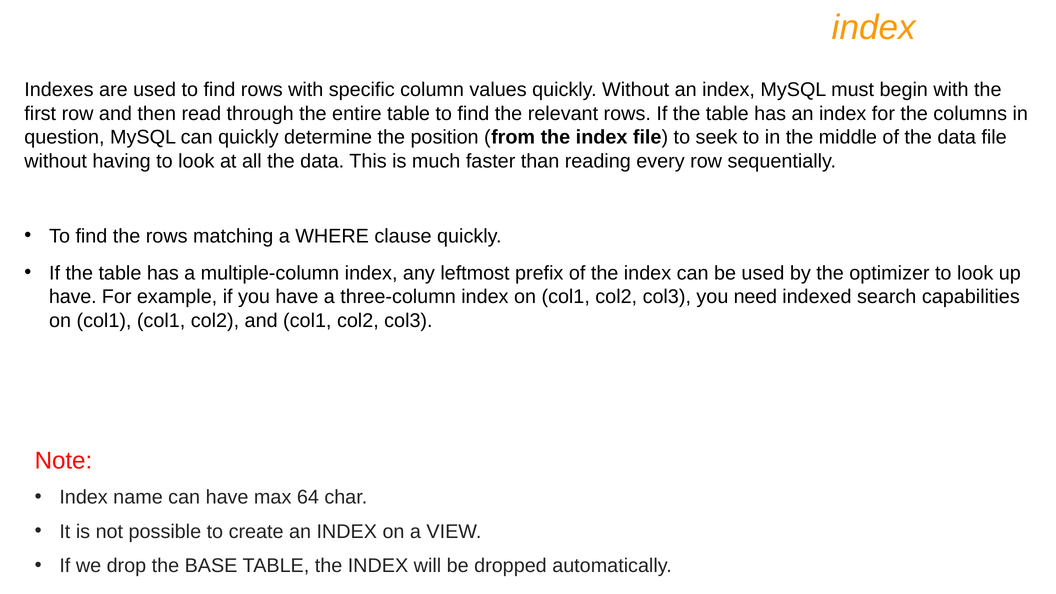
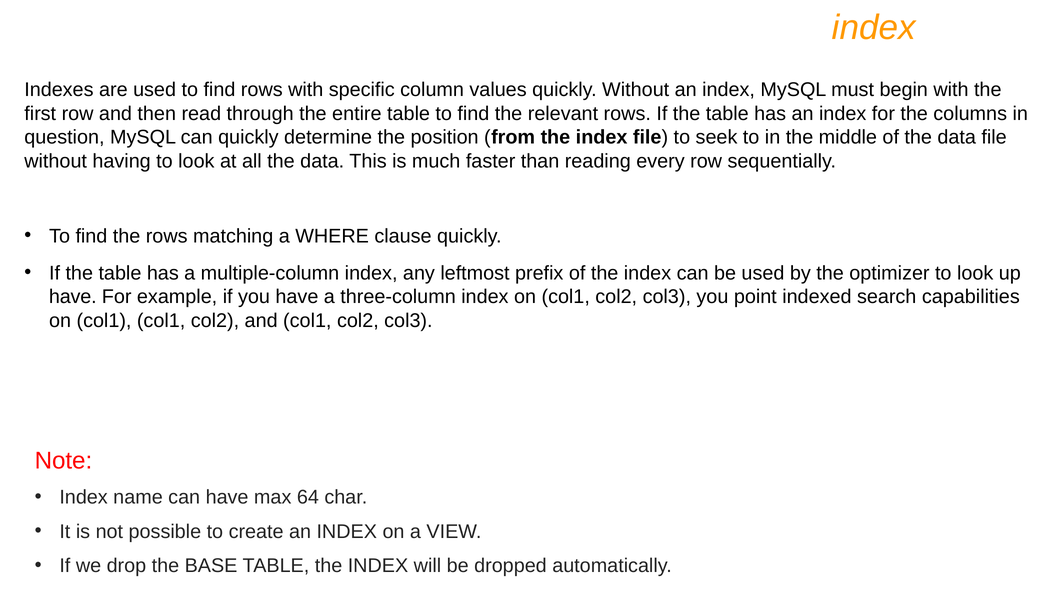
need: need -> point (755, 297)
